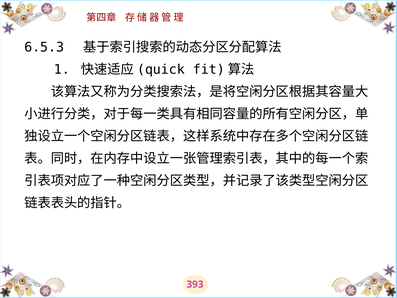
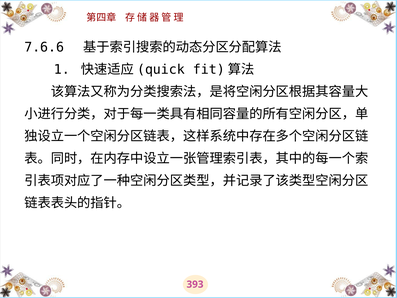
6.5.3: 6.5.3 -> 7.6.6 (44, 47)
